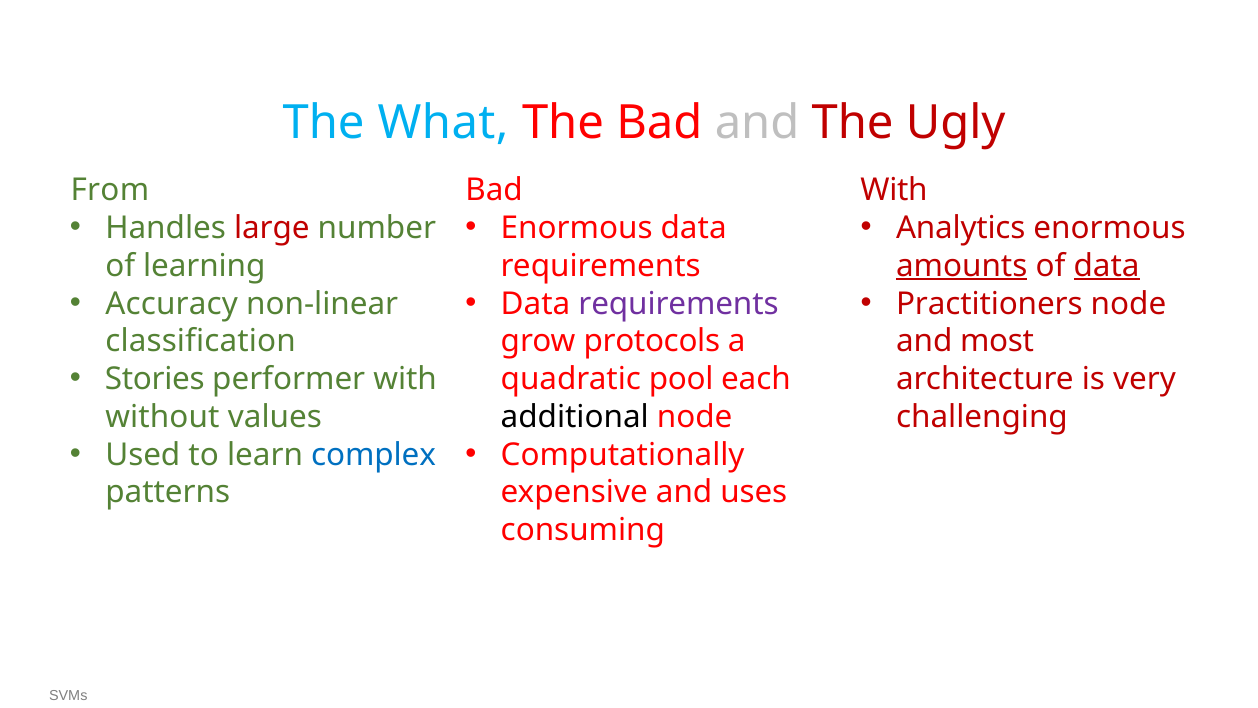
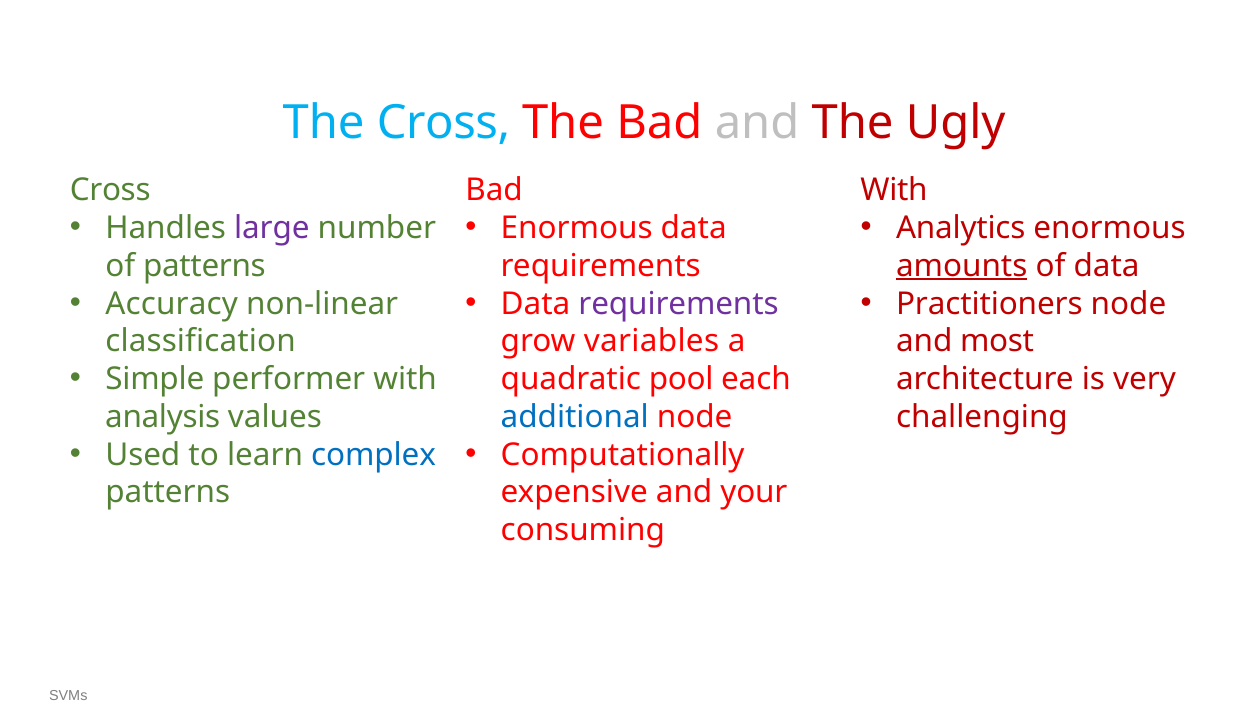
The What: What -> Cross (444, 123)
From: From -> Cross (110, 190)
large colour: red -> purple (272, 228)
of learning: learning -> patterns (204, 266)
data underline: present -> none (1107, 266)
protocols: protocols -> variables (652, 341)
Stories: Stories -> Simple (155, 379)
without: without -> analysis (163, 417)
additional colour: black -> blue (575, 417)
uses: uses -> your (754, 492)
